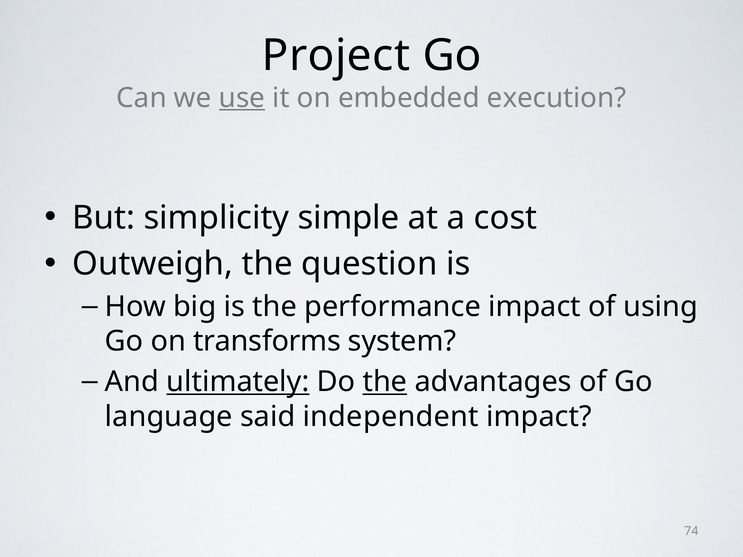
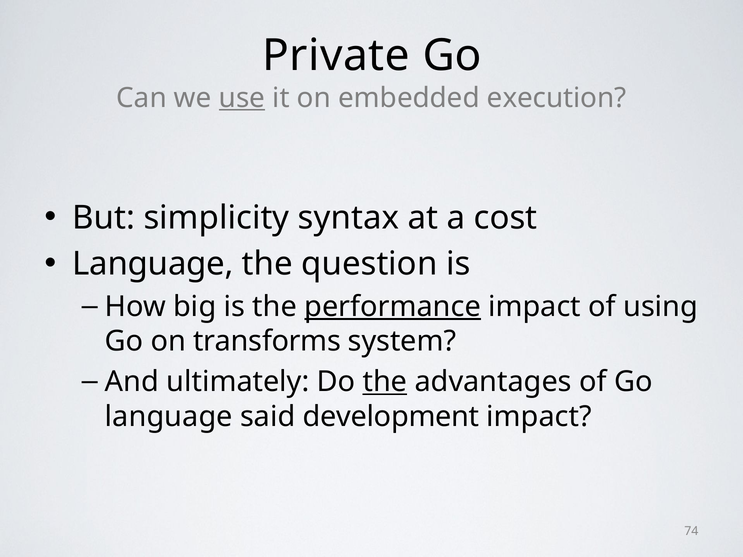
Project: Project -> Private (336, 56)
simple: simple -> syntax (349, 218)
Outweigh: Outweigh -> Language (153, 264)
performance underline: none -> present (393, 307)
ultimately underline: present -> none (238, 382)
independent: independent -> development (391, 417)
